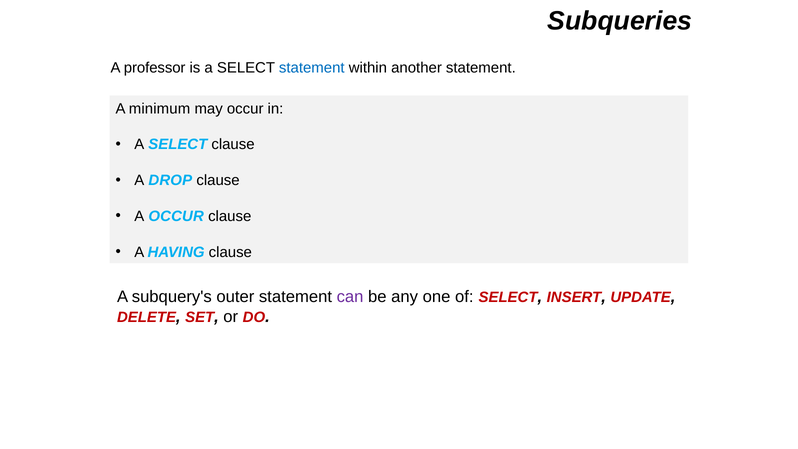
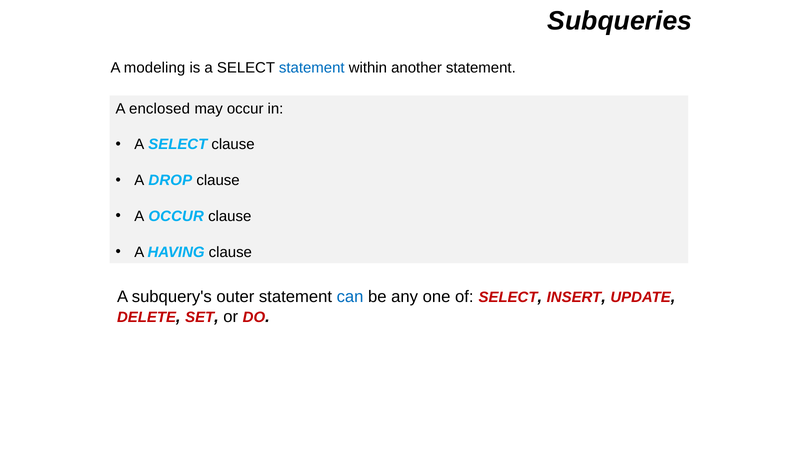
professor: professor -> modeling (155, 68)
minimum: minimum -> enclosed (160, 109)
can colour: purple -> blue (350, 297)
